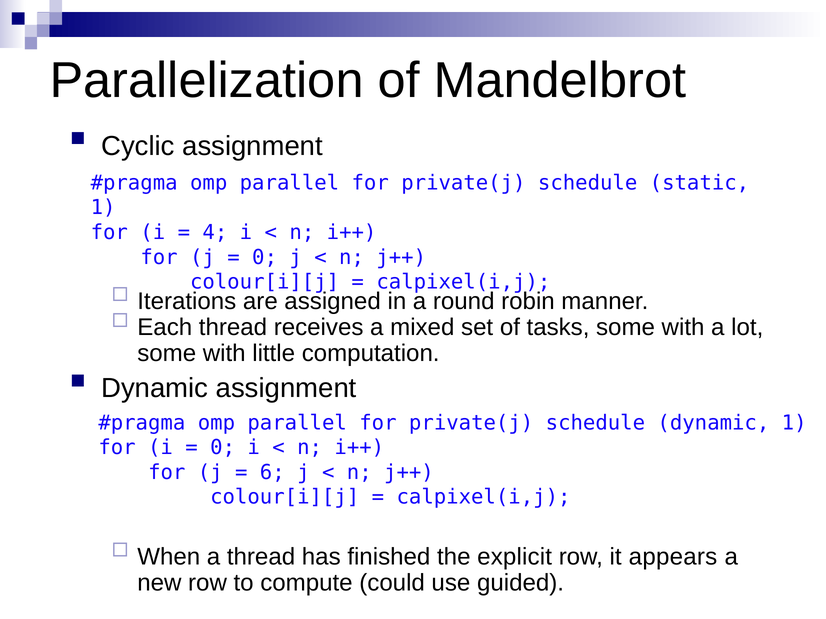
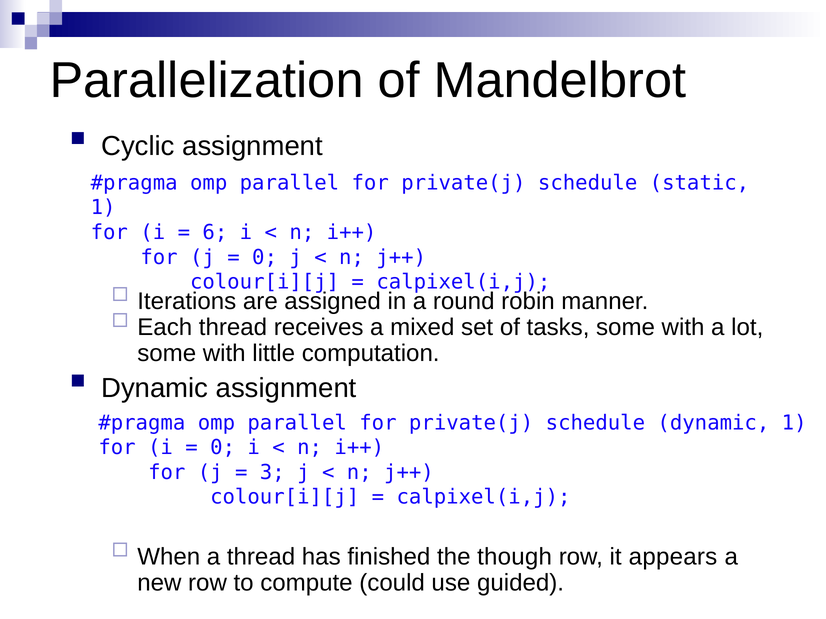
4: 4 -> 6 (215, 233)
6: 6 -> 3 (272, 473)
explicit: explicit -> though (515, 557)
